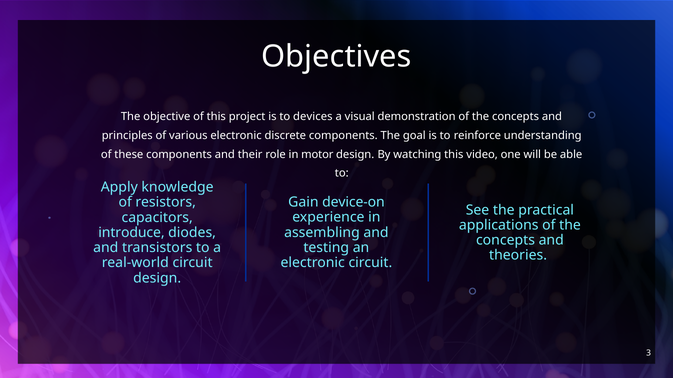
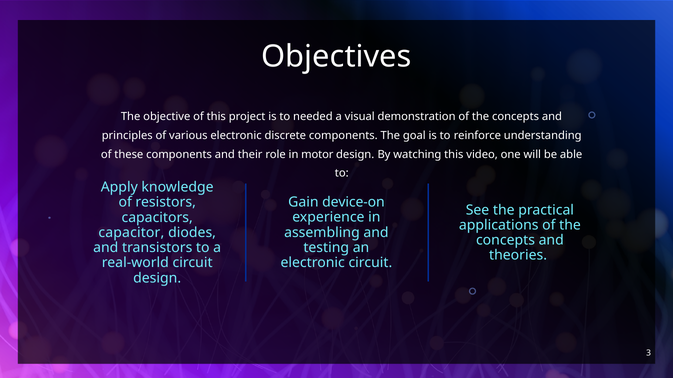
devices: devices -> needed (313, 117)
introduce: introduce -> capacitor (131, 233)
